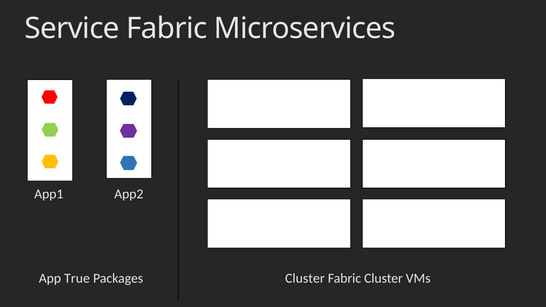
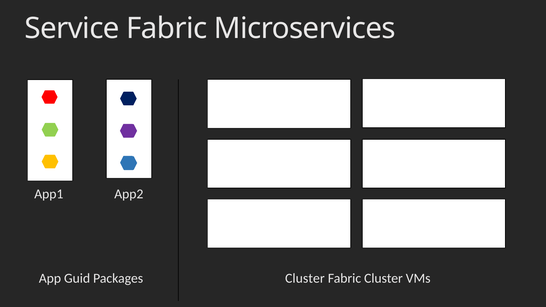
True: True -> Guid (77, 278)
